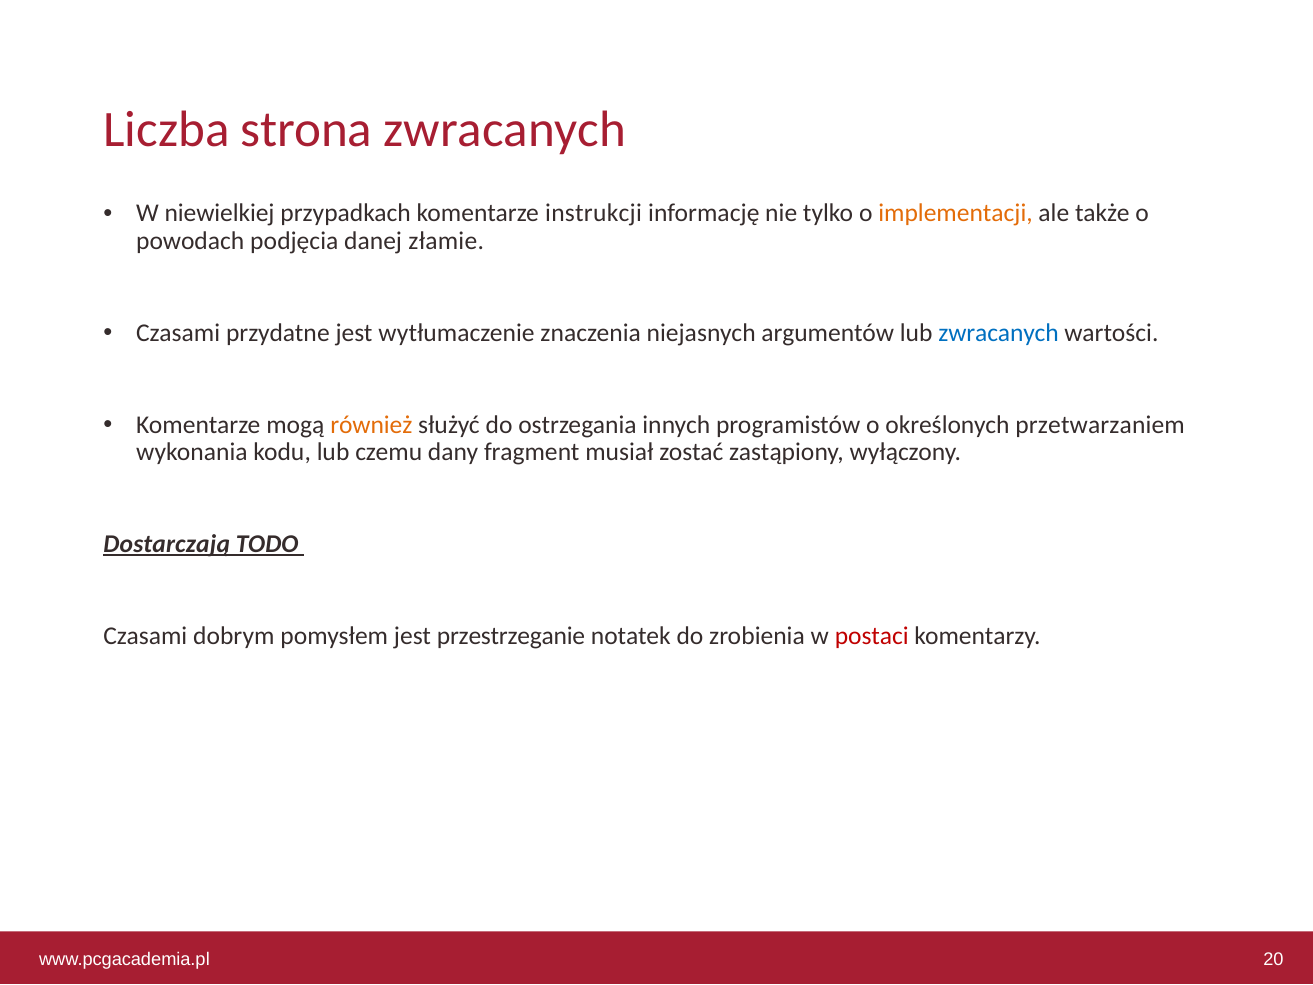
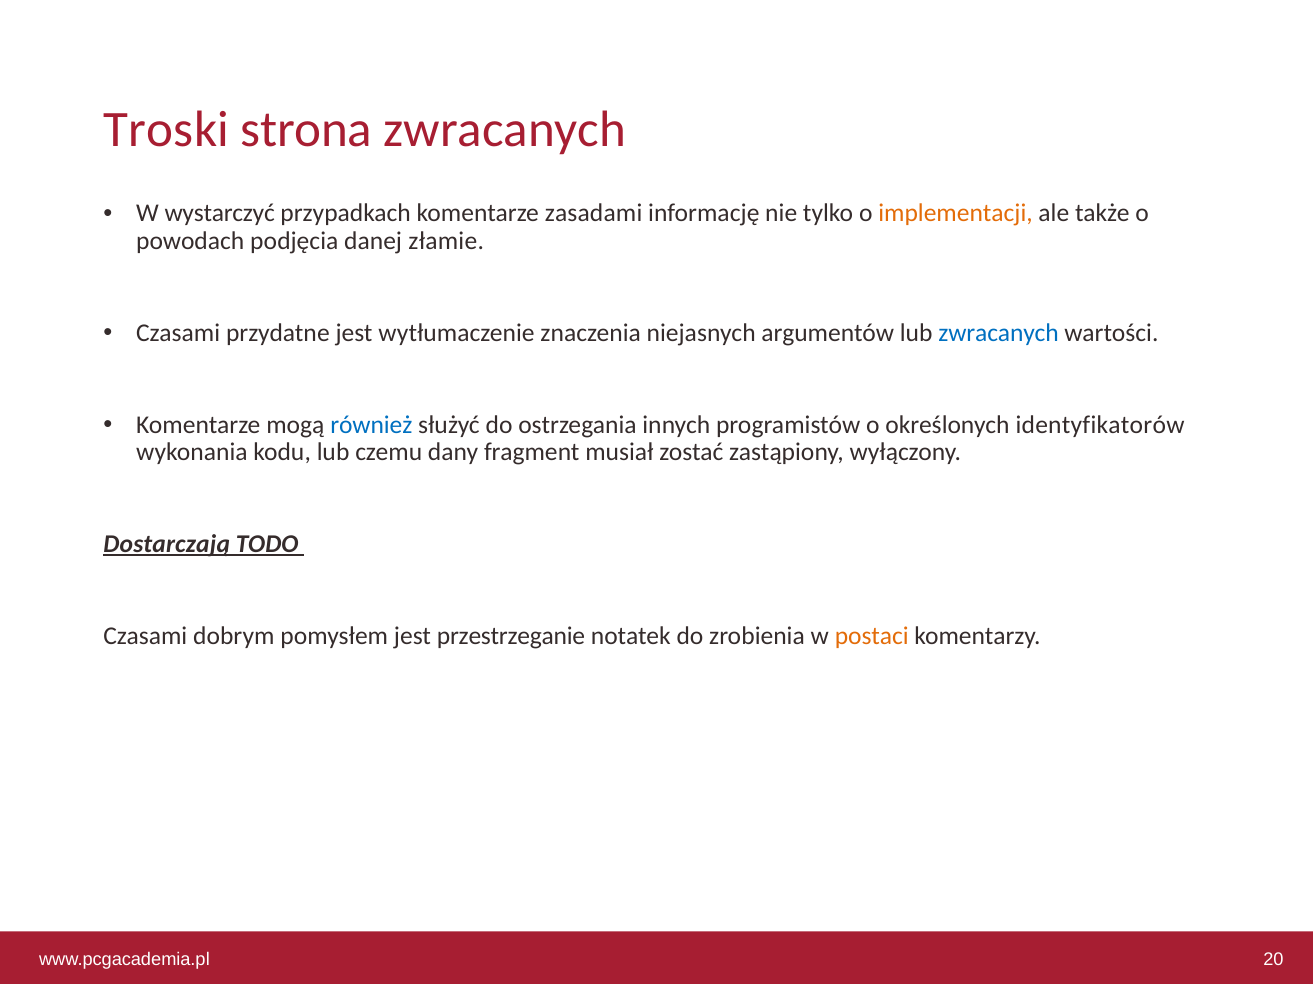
Liczba: Liczba -> Troski (166, 130)
niewielkiej: niewielkiej -> wystarczyć (220, 213)
instrukcji: instrukcji -> zasadami (594, 213)
również colour: orange -> blue (371, 425)
przetwarzaniem: przetwarzaniem -> identyfikatorów (1100, 425)
postaci colour: red -> orange (872, 636)
